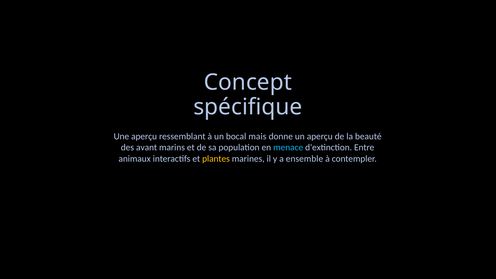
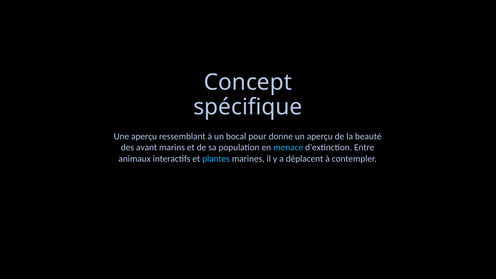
mais: mais -> pour (257, 136)
plantes colour: yellow -> light blue (216, 159)
ensemble: ensemble -> déplacent (305, 159)
